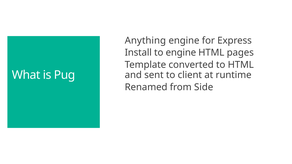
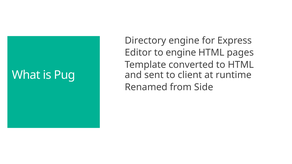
Anything: Anything -> Directory (145, 41)
Install: Install -> Editor (138, 53)
